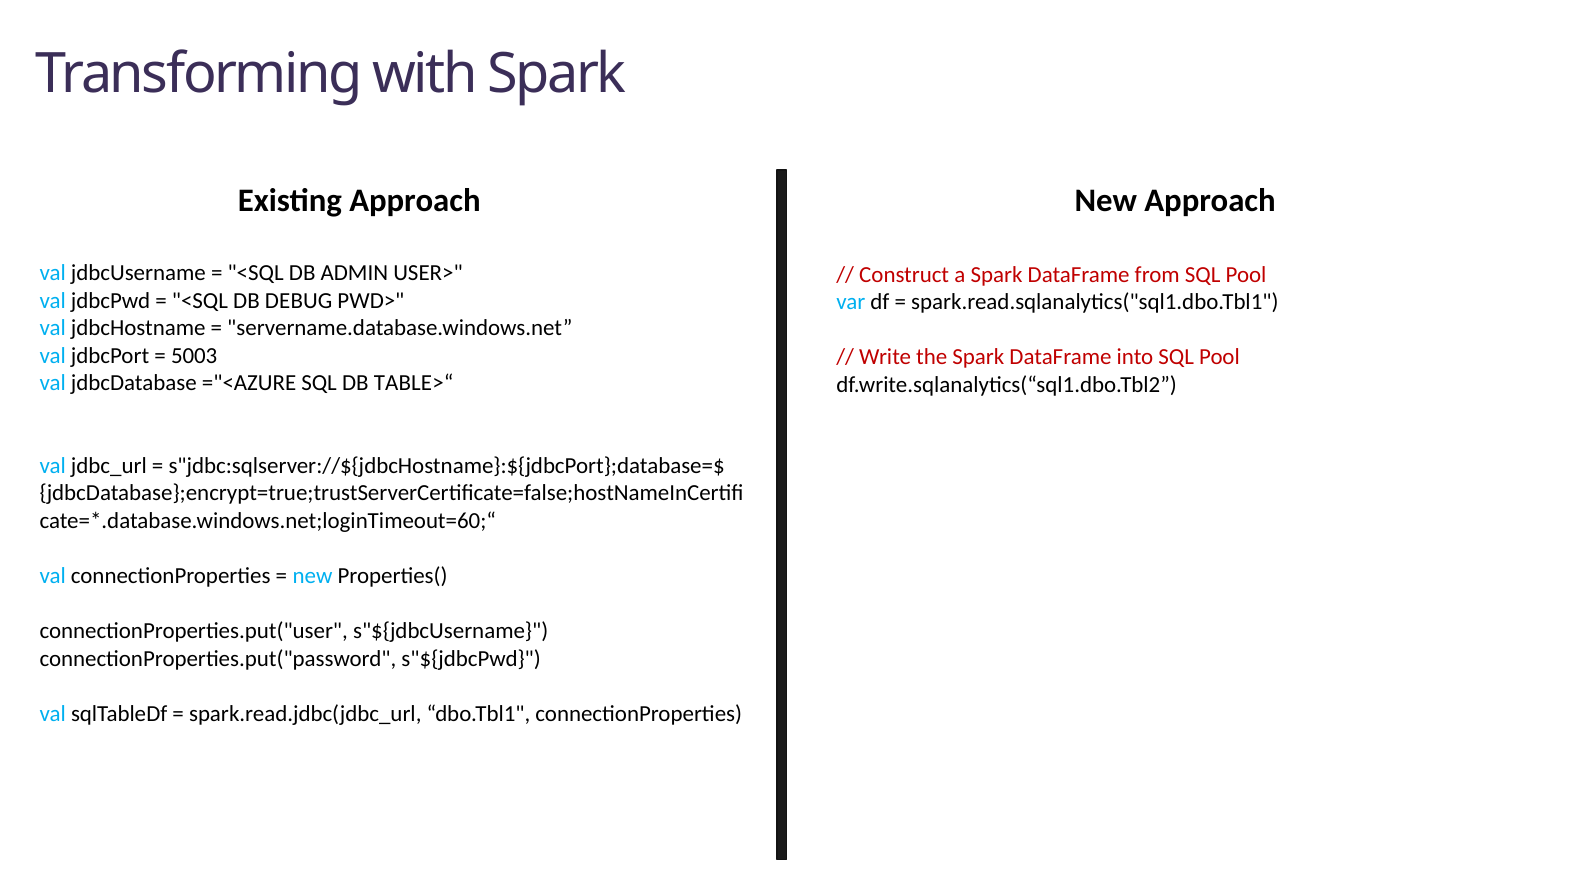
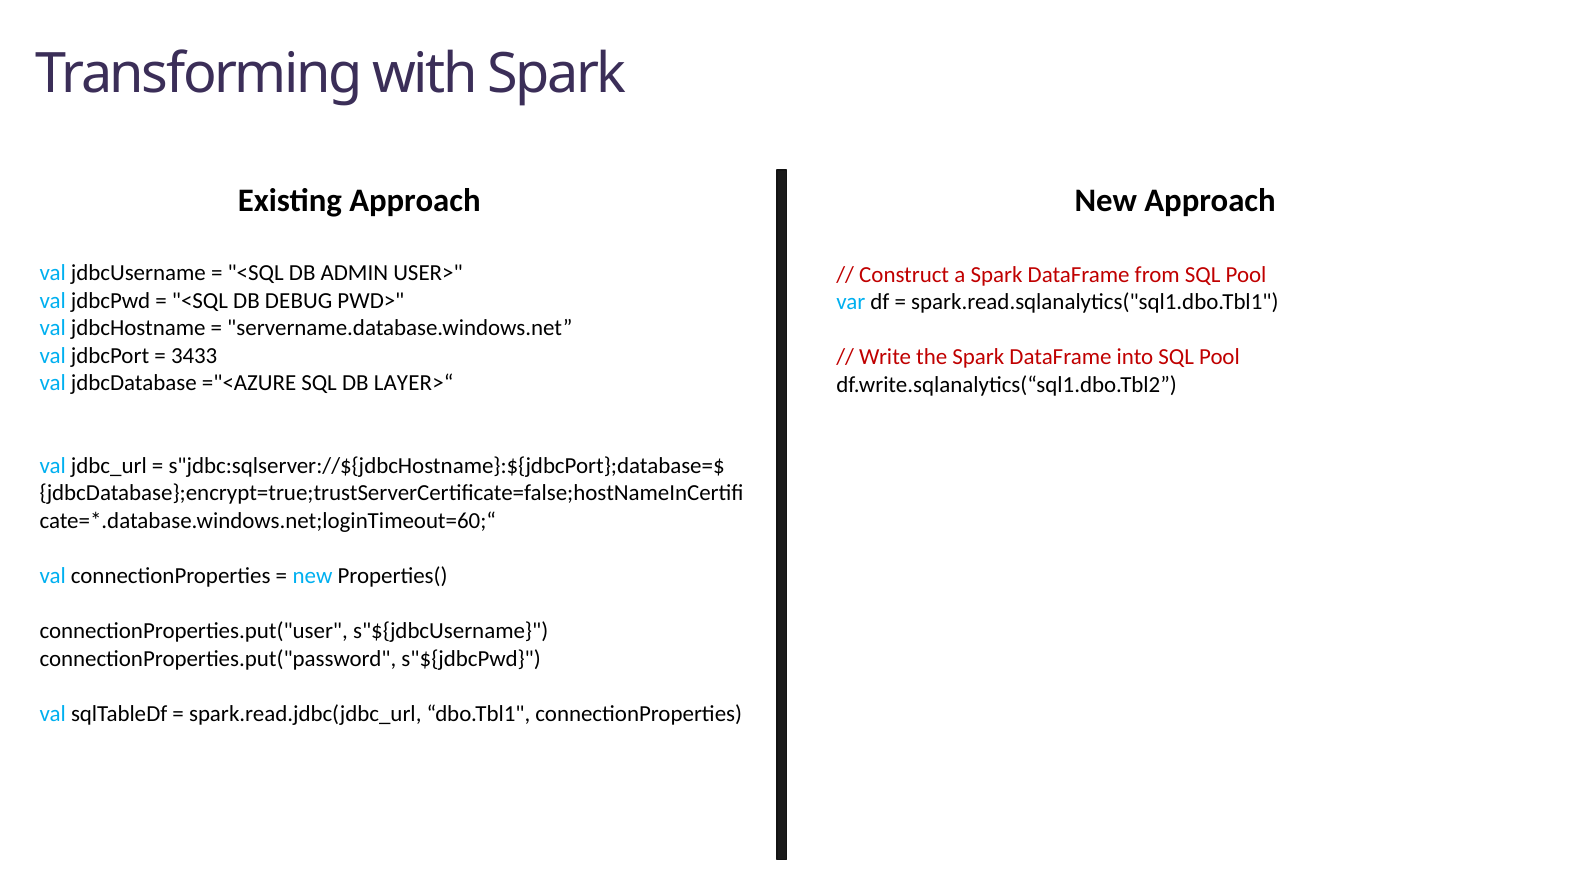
5003: 5003 -> 3433 (194, 355)
TABLE>“: TABLE>“ -> LAYER>“ (414, 383)
